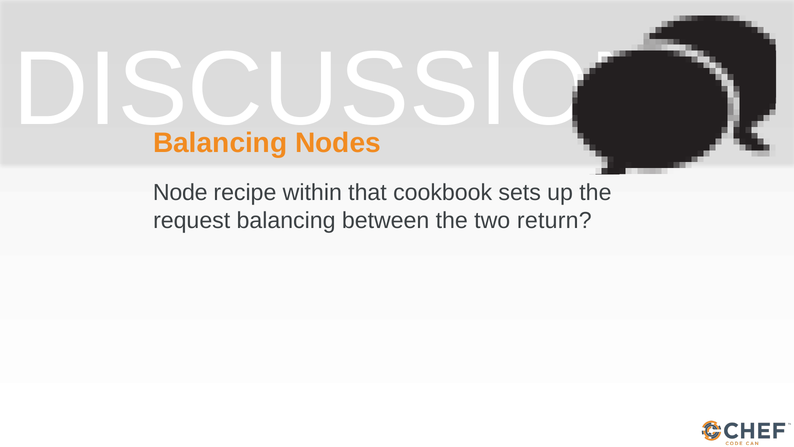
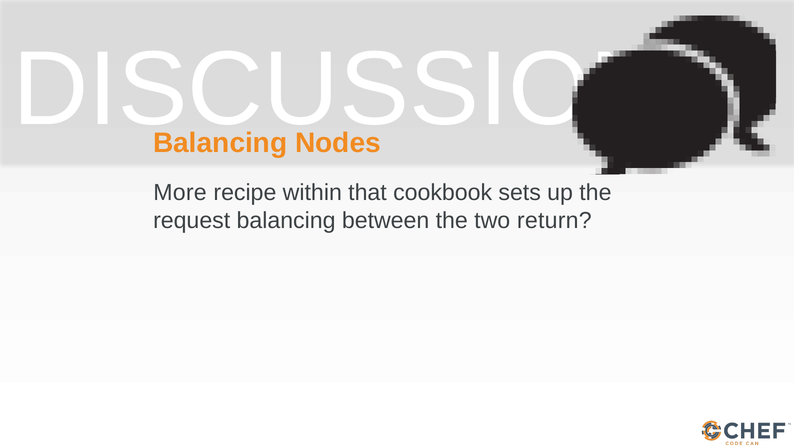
Node: Node -> More (180, 193)
